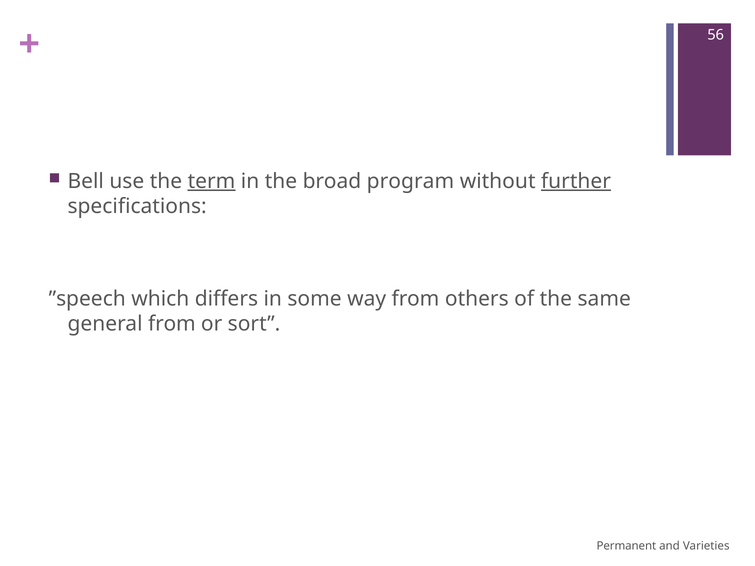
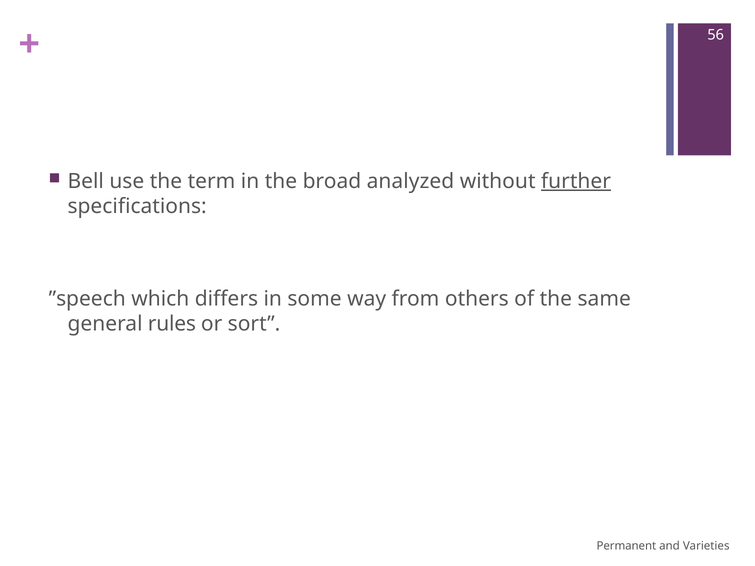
term underline: present -> none (211, 181)
program: program -> analyzed (410, 181)
general from: from -> rules (172, 324)
